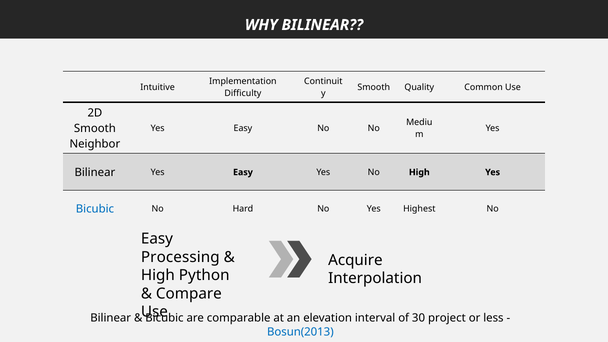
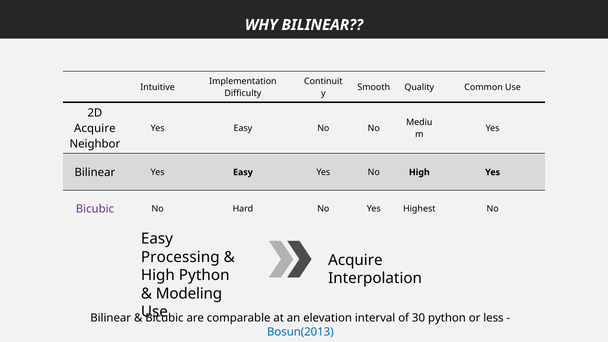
Smooth: Smooth -> Acquire (95, 128)
Bicubic colour: blue -> purple (95, 209)
Compare: Compare -> Modeling (189, 294)
30 project: project -> python (447, 318)
